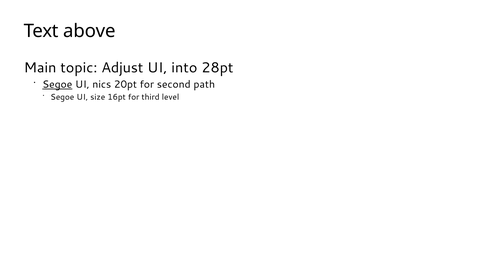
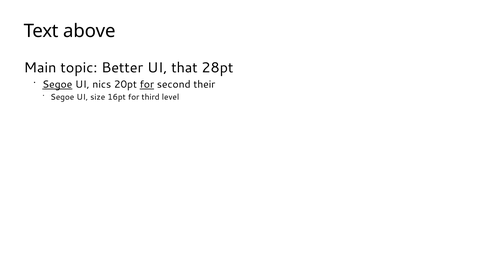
Adjust: Adjust -> Better (122, 68)
into: into -> that (184, 68)
for underline: none -> present (147, 85)
path: path -> their (204, 85)
